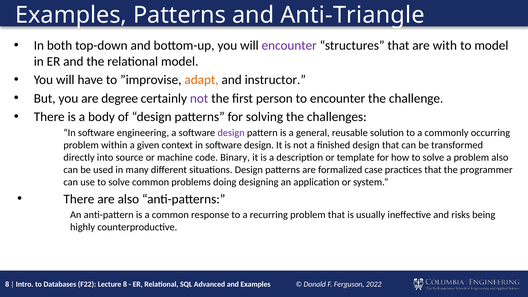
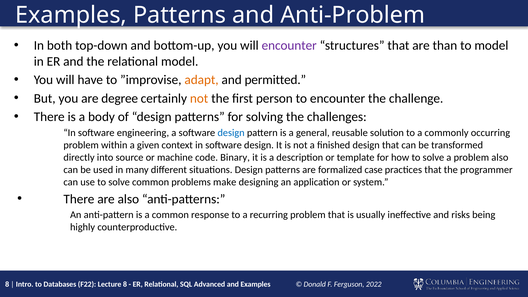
Anti-Triangle: Anti-Triangle -> Anti-Problem (353, 15)
with: with -> than (445, 46)
instructor: instructor -> permitted (275, 80)
not colour: purple -> orange (199, 98)
design colour: purple -> blue (231, 133)
doing: doing -> make (225, 182)
